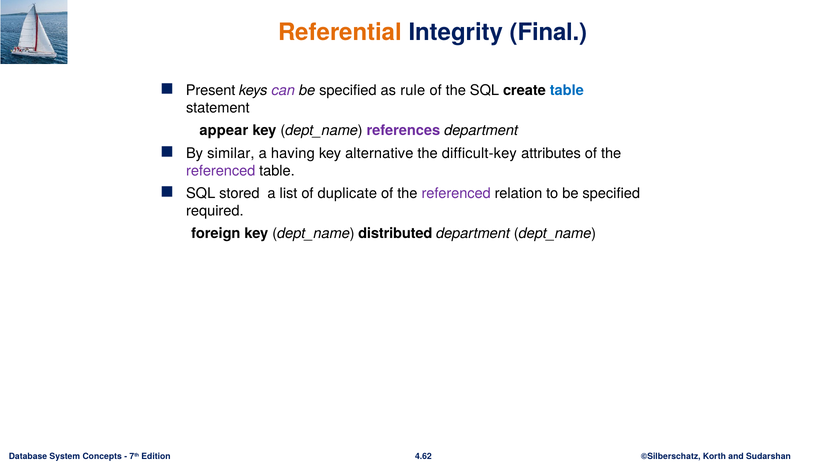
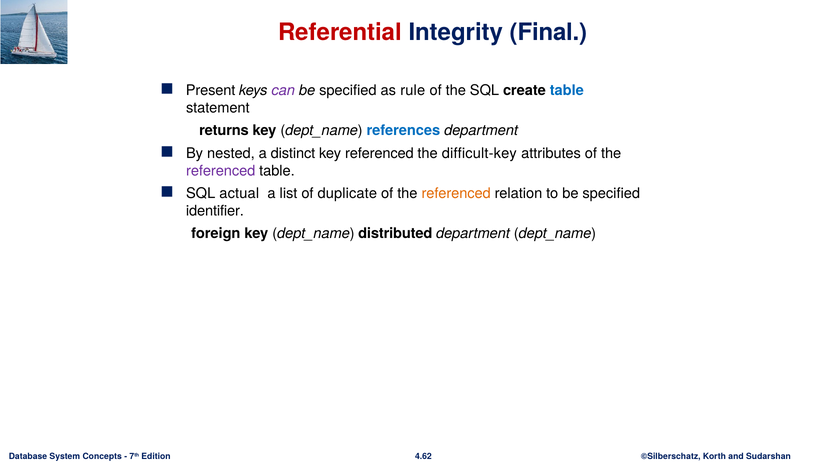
Referential colour: orange -> red (340, 32)
appear: appear -> returns (224, 131)
references colour: purple -> blue (403, 131)
similar: similar -> nested (231, 153)
having: having -> distinct (293, 153)
key alternative: alternative -> referenced (379, 153)
stored: stored -> actual (239, 193)
referenced colour: purple -> orange (456, 193)
required: required -> identifier (215, 211)
